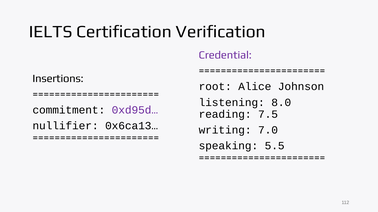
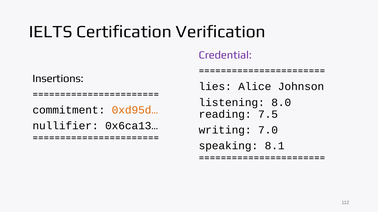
root: root -> lies (215, 87)
0xd95d… colour: purple -> orange (135, 110)
5.5: 5.5 -> 8.1 (275, 146)
